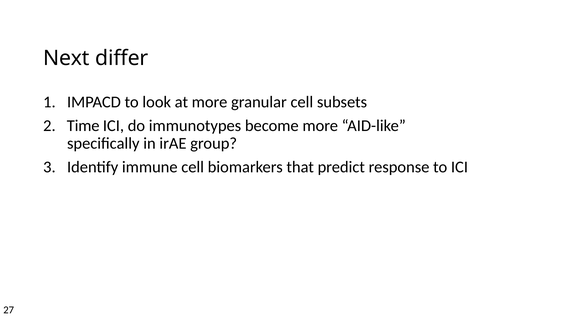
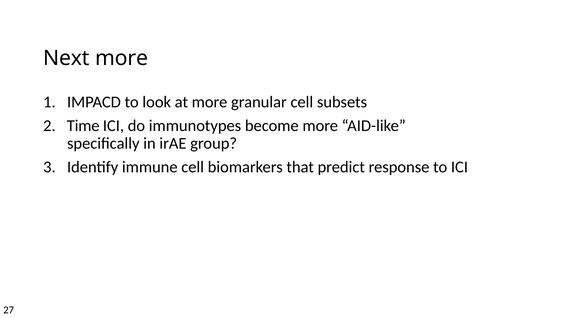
Next differ: differ -> more (122, 58)
